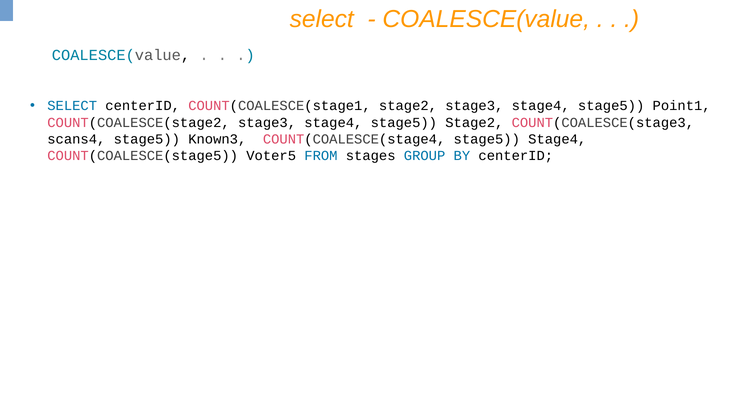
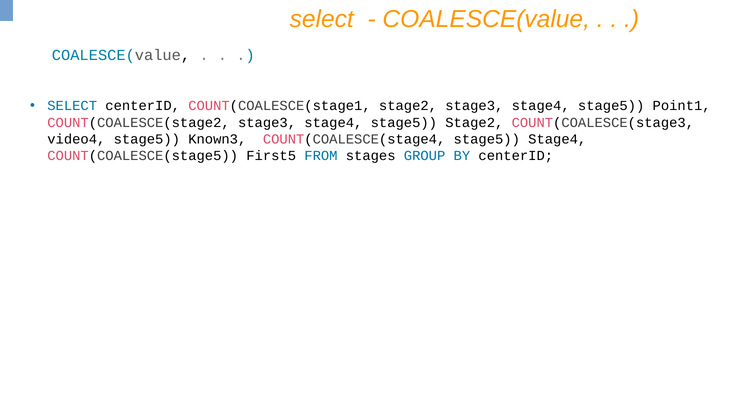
scans4: scans4 -> video4 (76, 139)
Voter5: Voter5 -> First5 (271, 156)
